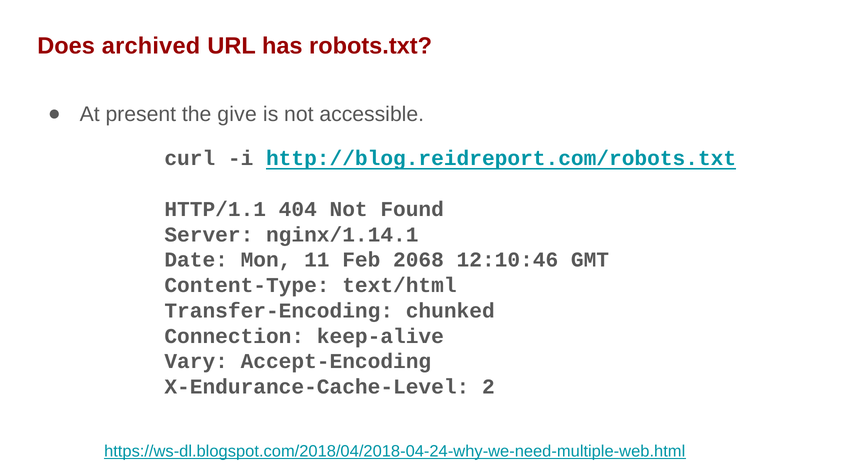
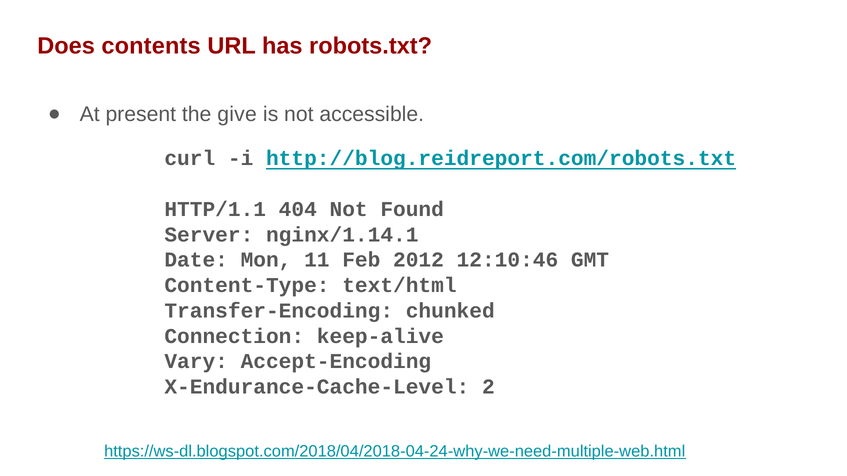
archived: archived -> contents (151, 46)
2068: 2068 -> 2012 (418, 260)
